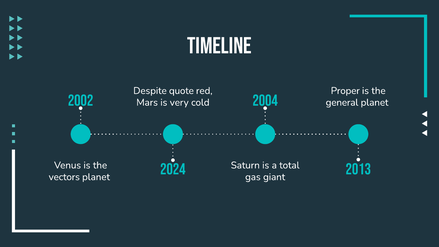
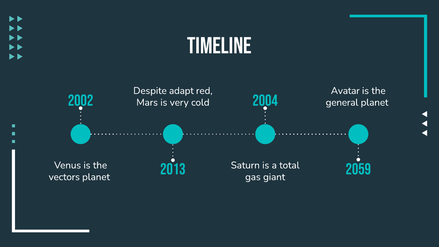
quote: quote -> adapt (181, 91)
Proper: Proper -> Avatar (345, 91)
2024: 2024 -> 2013 (173, 169)
2013: 2013 -> 2059 (358, 169)
